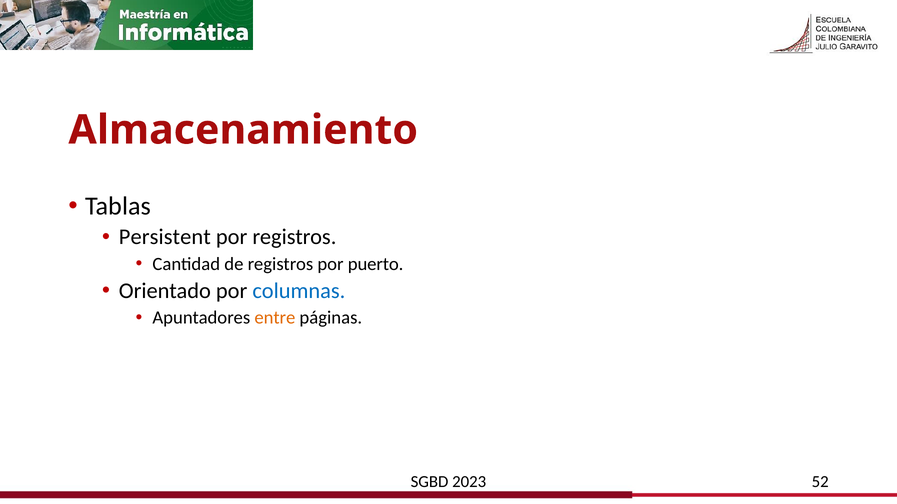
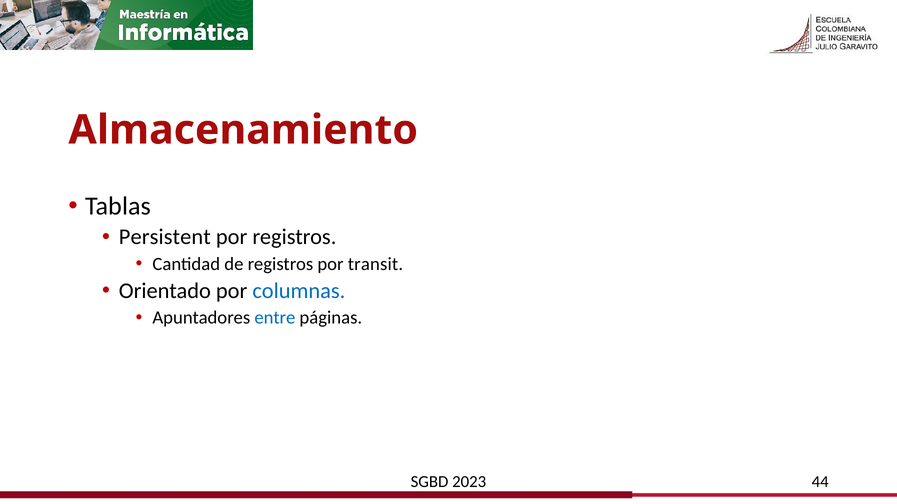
puerto: puerto -> transit (375, 264)
entre colour: orange -> blue (275, 318)
52: 52 -> 44 (820, 482)
